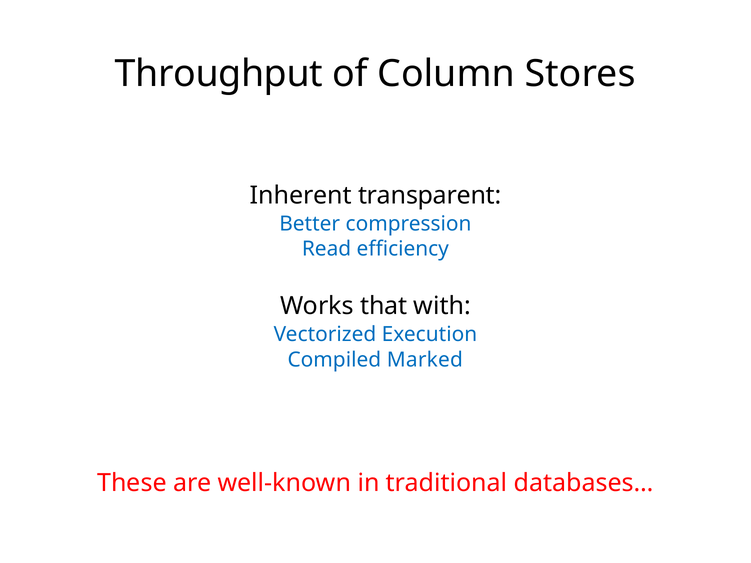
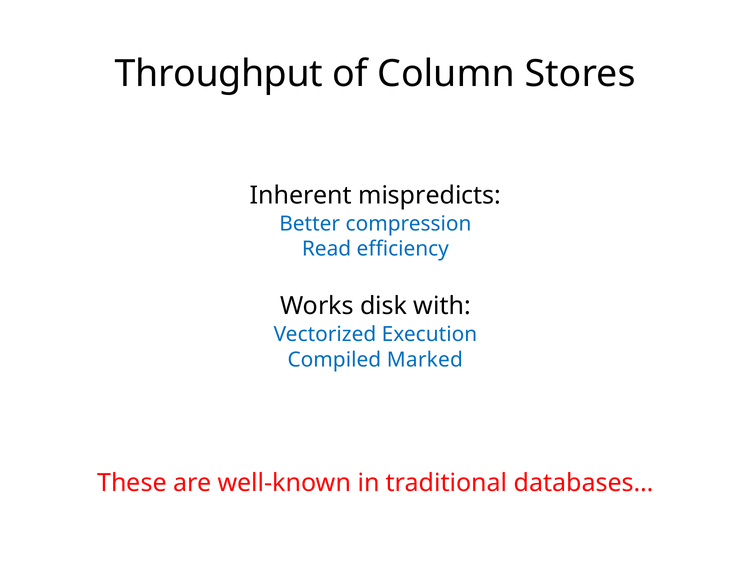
transparent: transparent -> mispredicts (430, 195)
that: that -> disk (384, 306)
